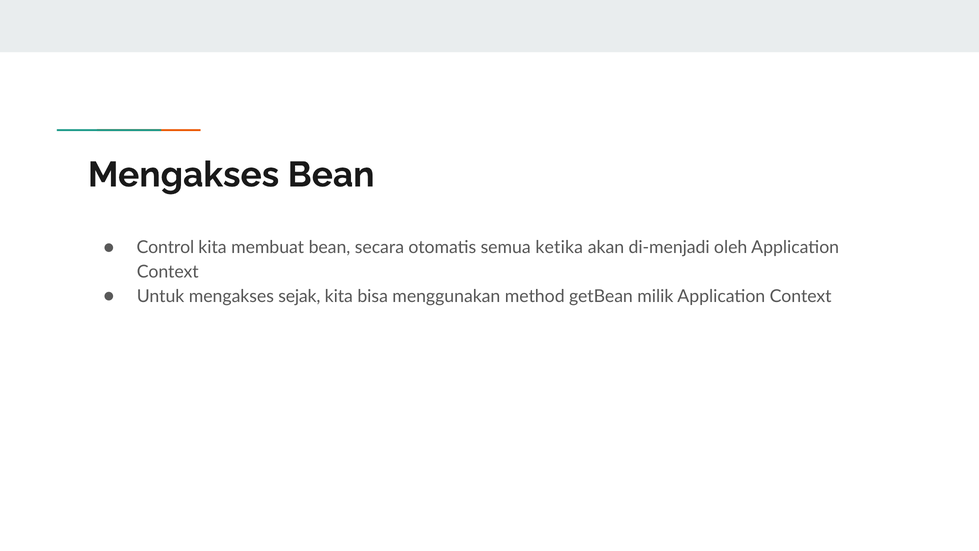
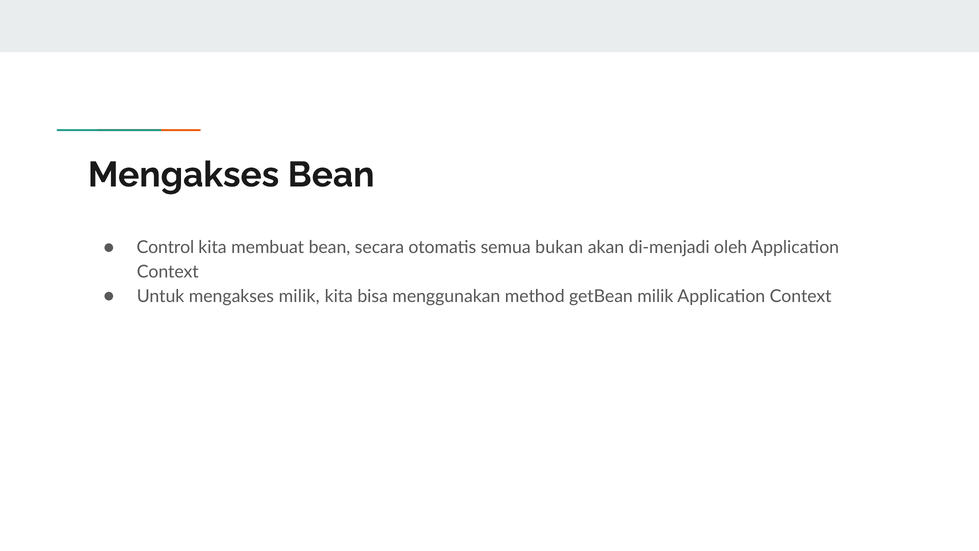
ketika: ketika -> bukan (559, 247)
mengakses sejak: sejak -> milik (299, 296)
